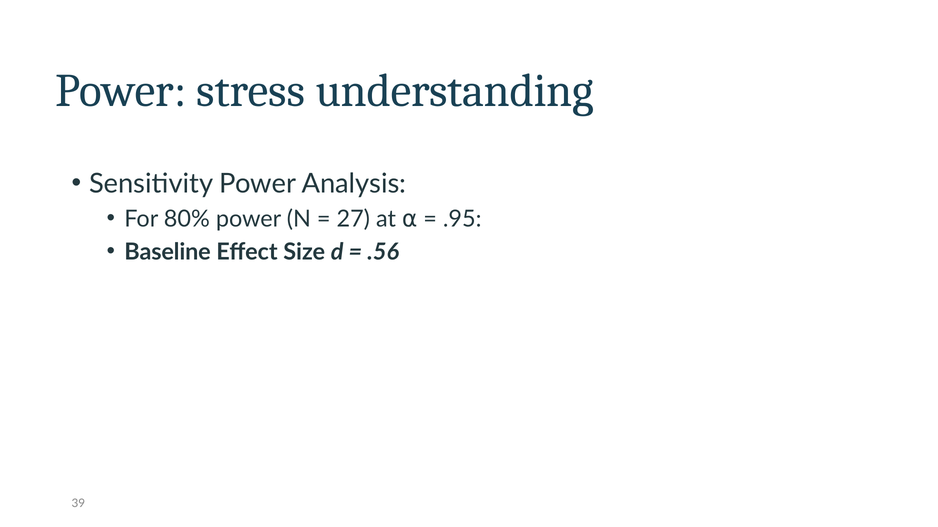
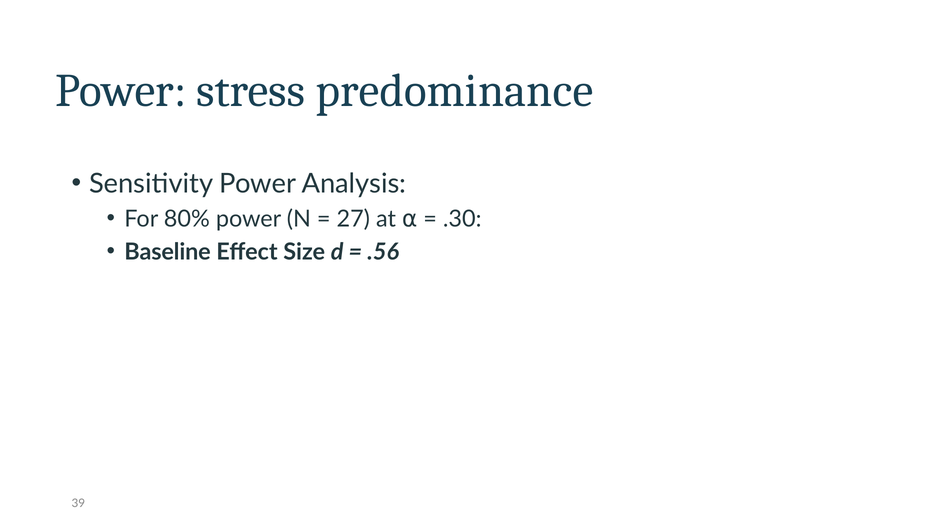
understanding: understanding -> predominance (454, 91)
.95: .95 -> .30 (462, 219)
